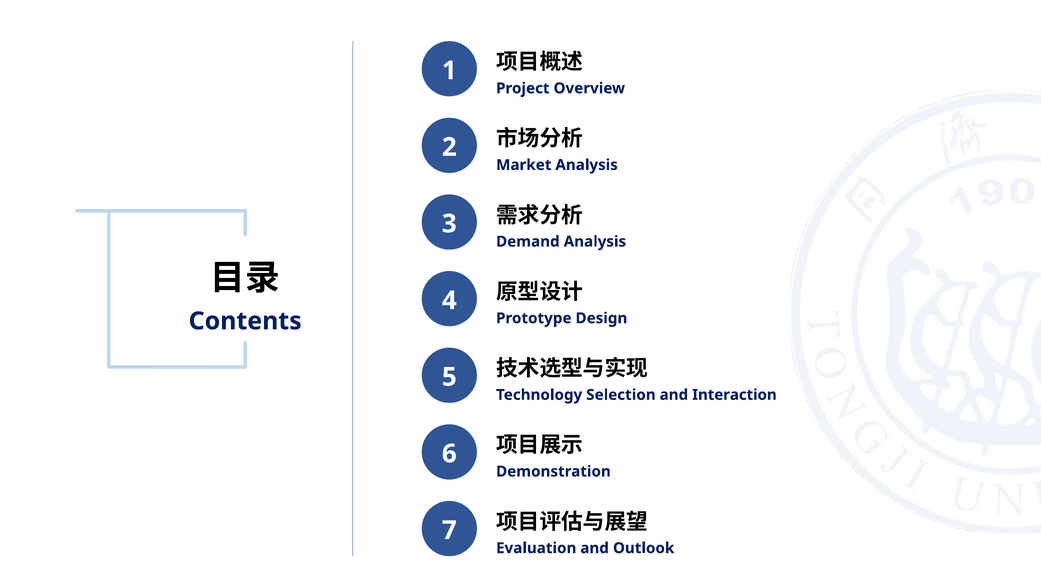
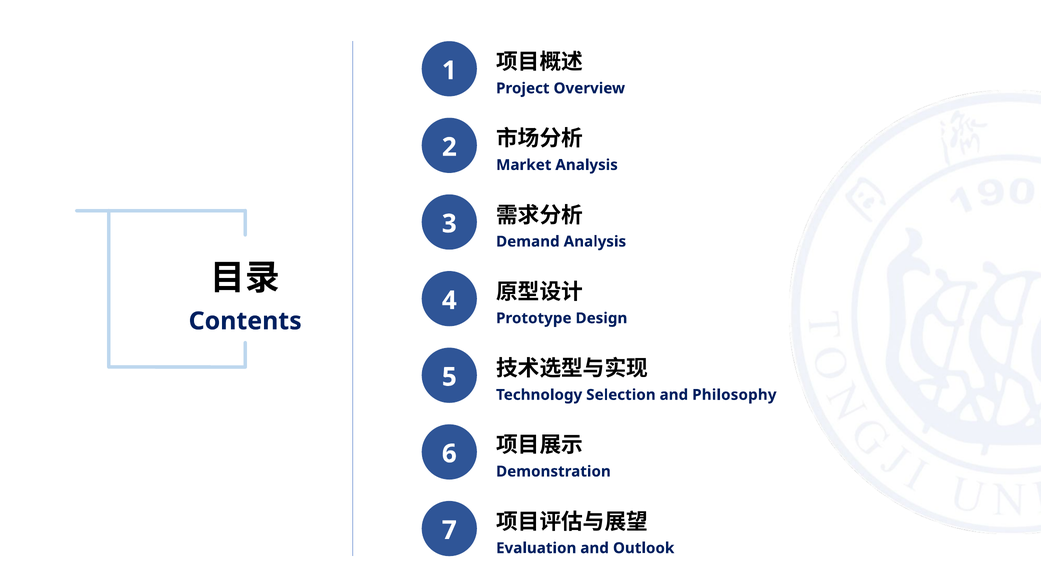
Interaction: Interaction -> Philosophy (734, 395)
